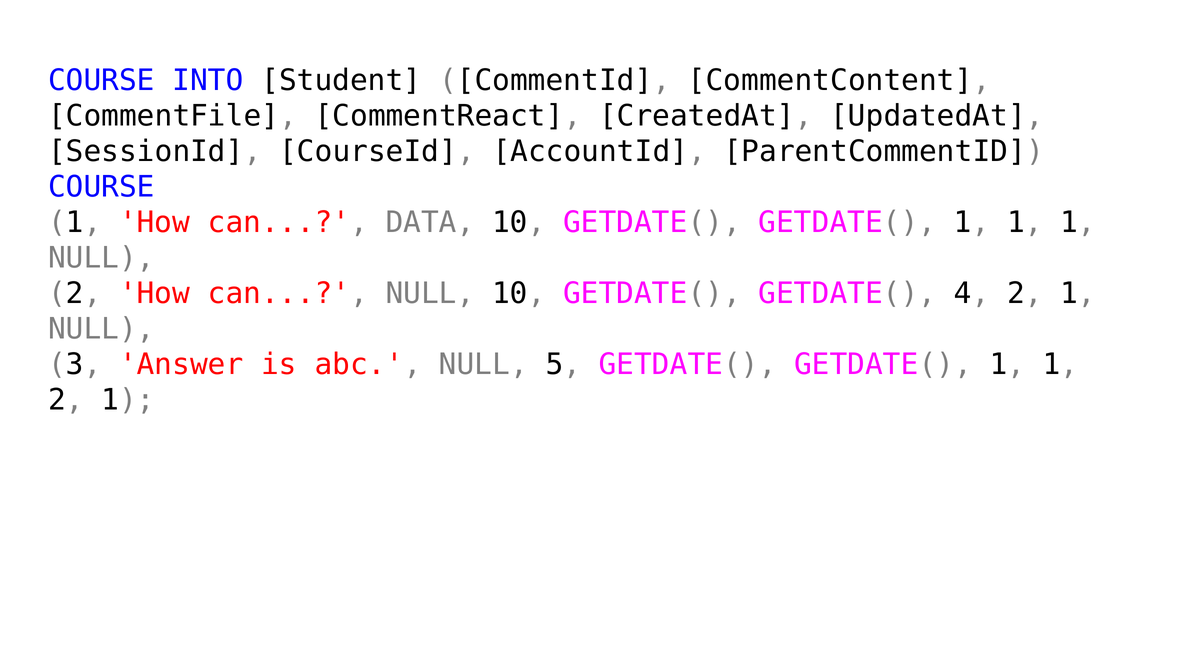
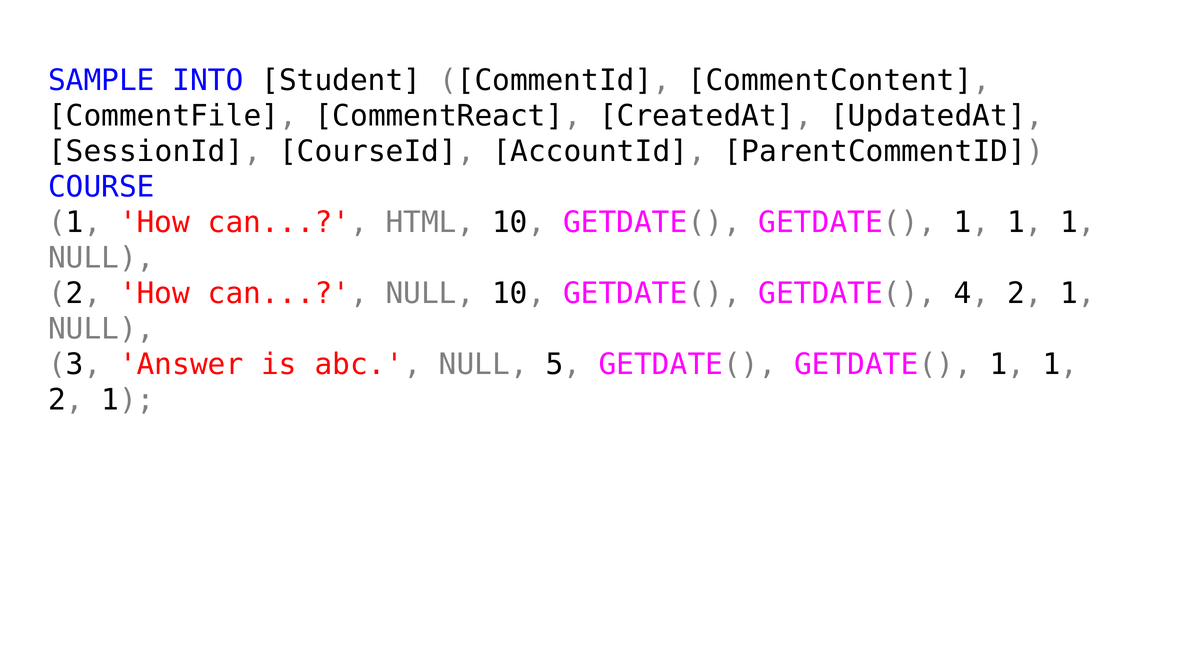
COURSE: COURSE -> SAMPLE (101, 81)
DATA: DATA -> HTML (430, 222)
